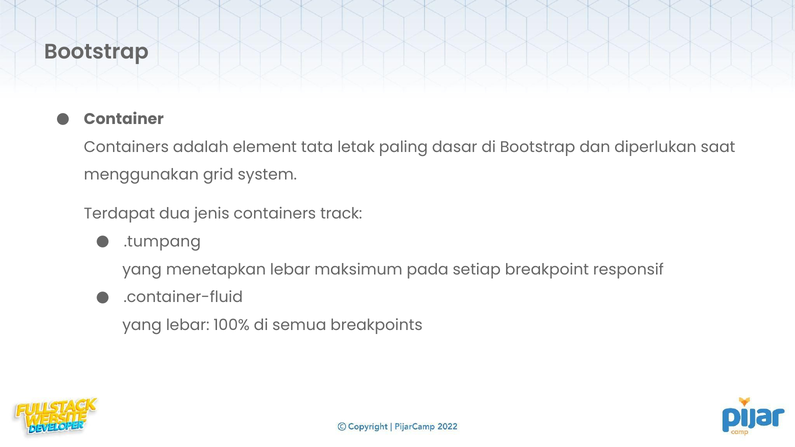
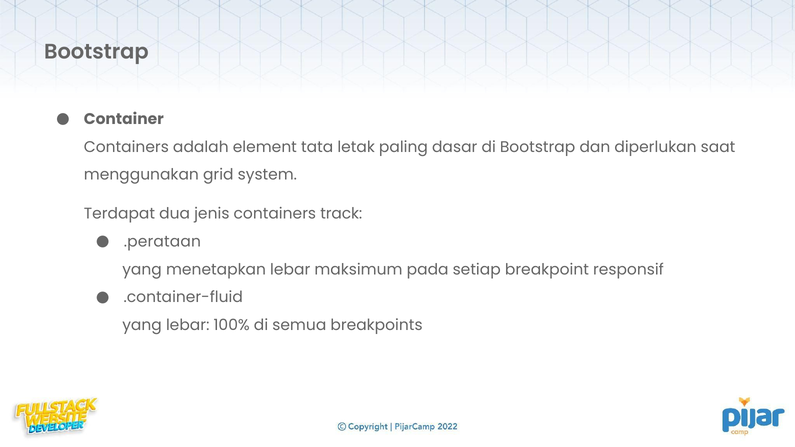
.tumpang: .tumpang -> .perataan (162, 242)
